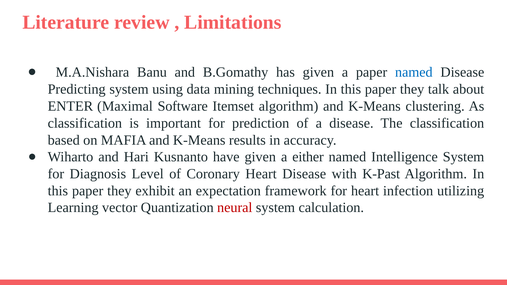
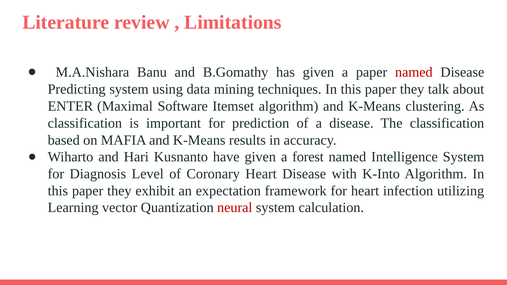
named colour: blue -> red (414, 72)
either: either -> forest (308, 157)
K-Past: K-Past -> K-Into (381, 174)
